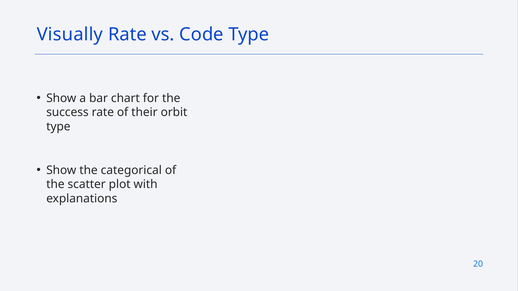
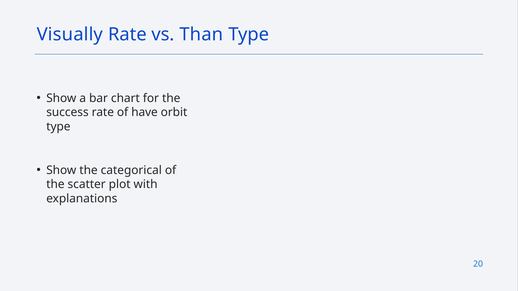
Code: Code -> Than (201, 35)
their: their -> have (145, 113)
